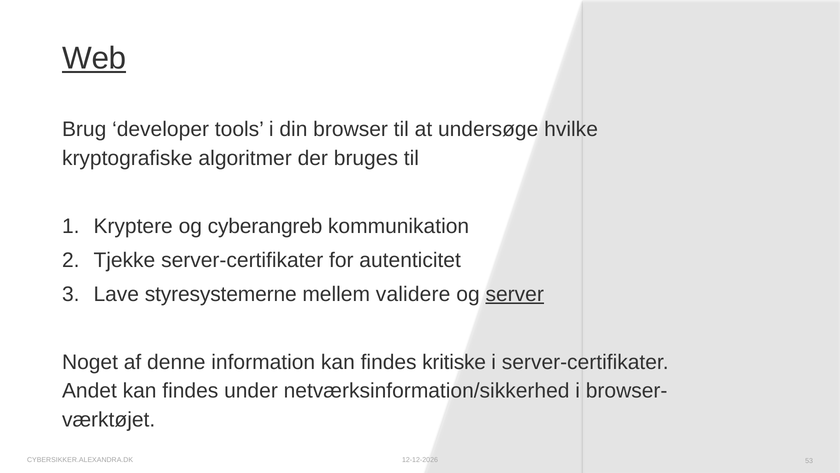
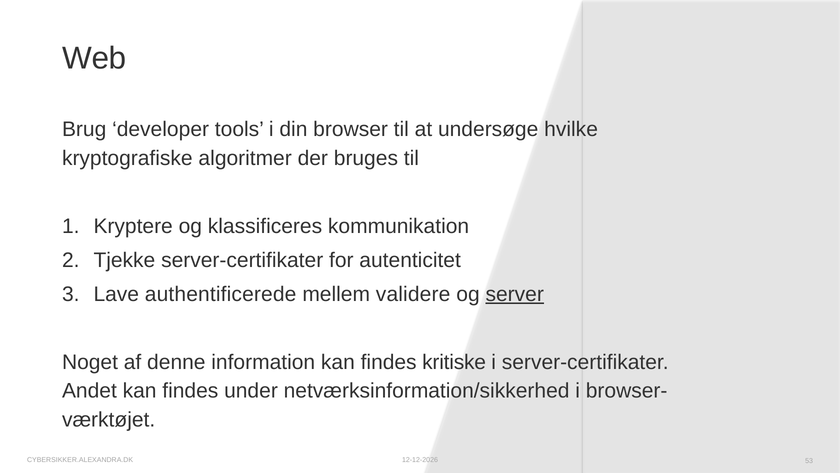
Web underline: present -> none (94, 58)
cyberangreb: cyberangreb -> klassificeres (265, 226)
styresystemerne: styresystemerne -> authentificerede (221, 294)
